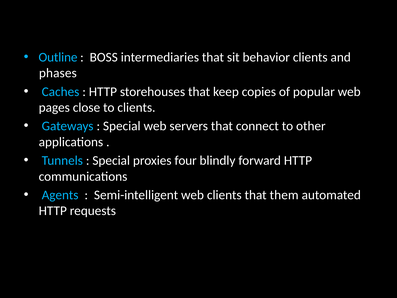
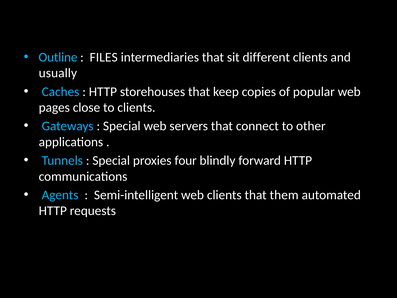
BOSS: BOSS -> FILES (104, 57)
behavior: behavior -> different (266, 57)
phases: phases -> usually (58, 73)
